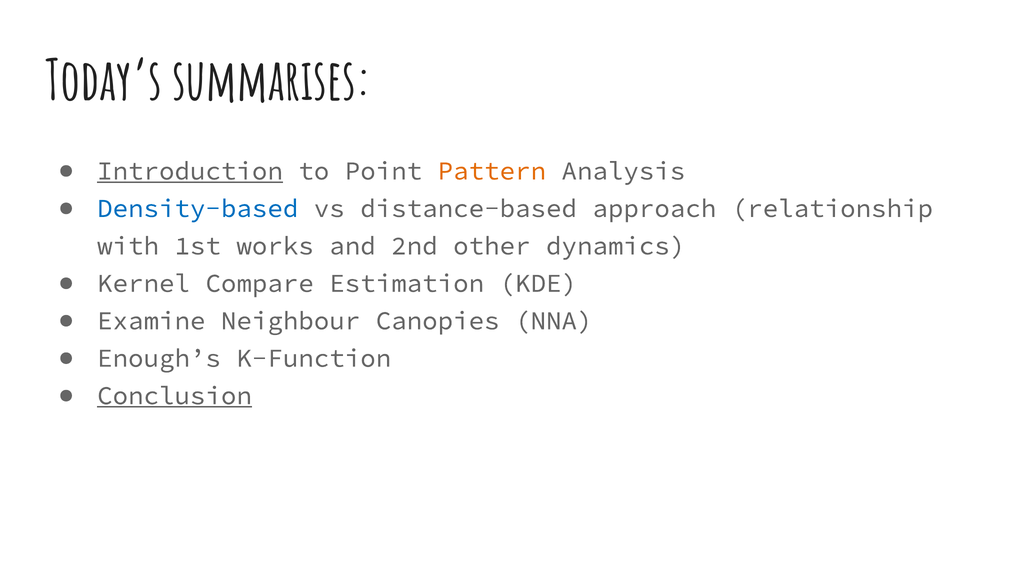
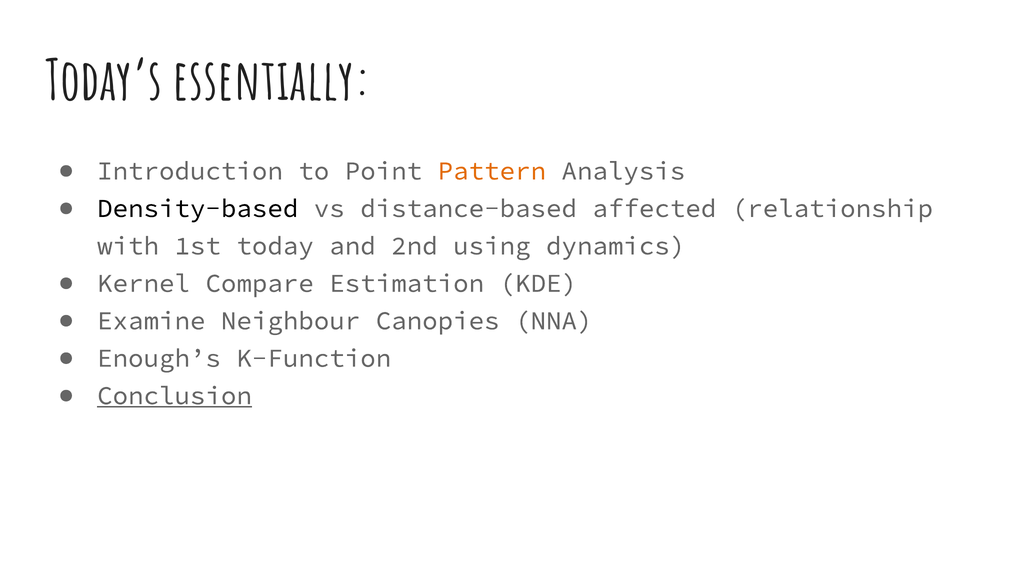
summarises: summarises -> essentially (272, 82)
Introduction underline: present -> none (190, 171)
Density-based colour: blue -> black (198, 208)
approach: approach -> affected (654, 208)
works: works -> today (275, 246)
other: other -> using (492, 246)
